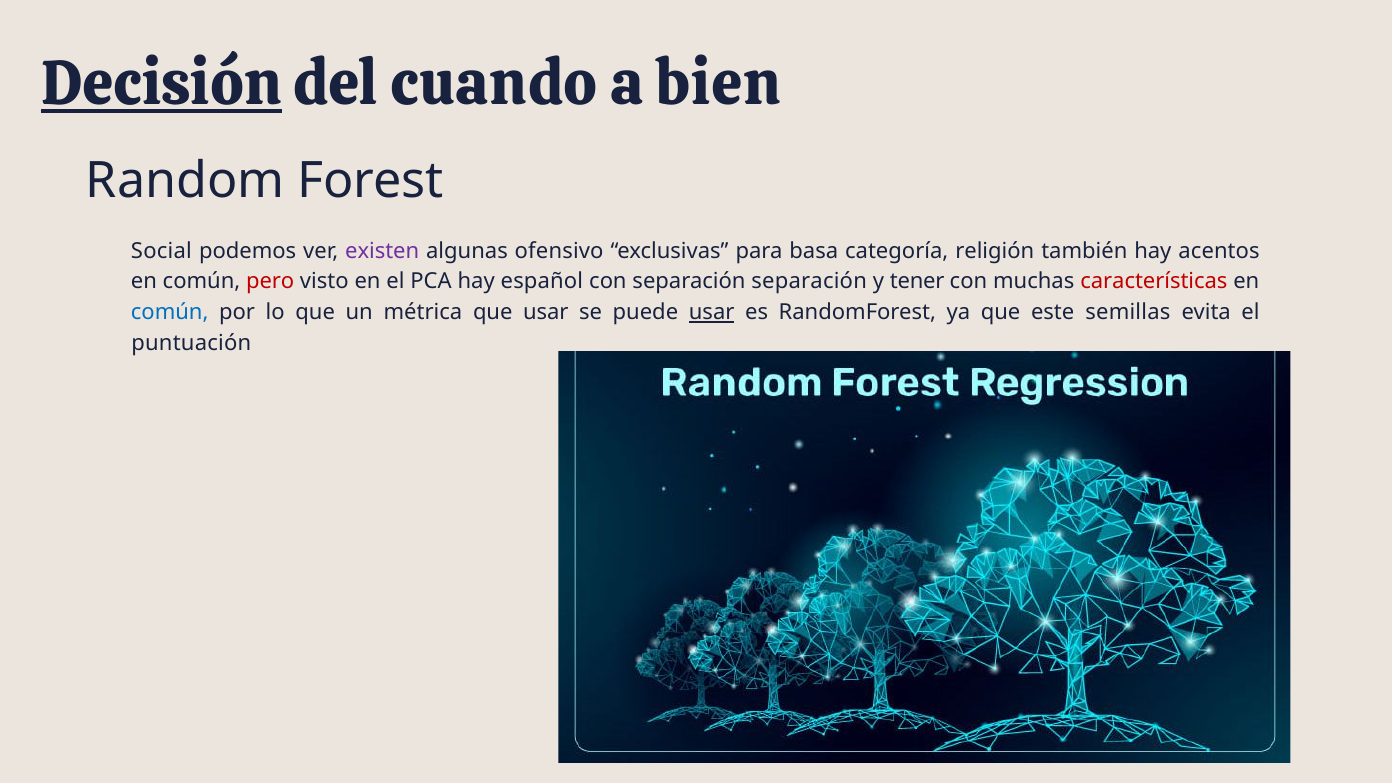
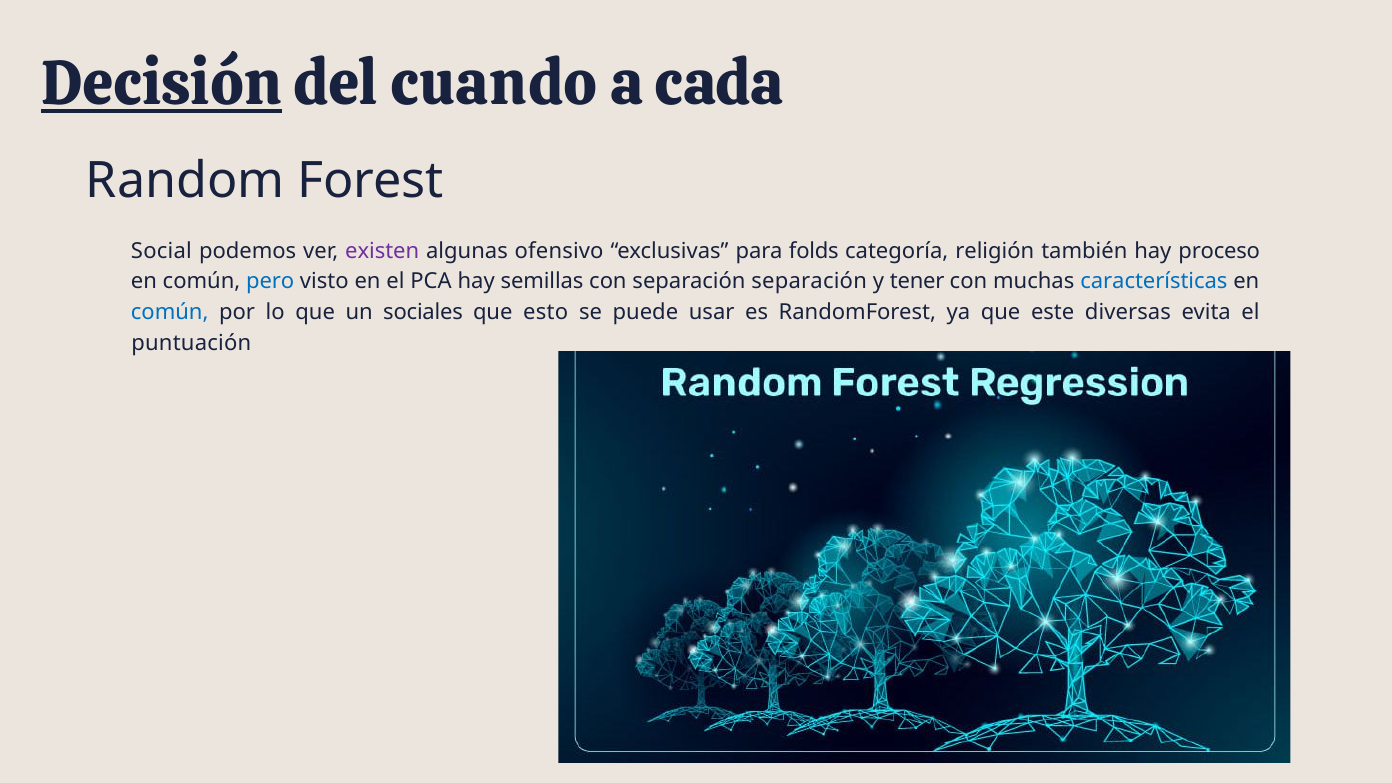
bien: bien -> cada (719, 84)
basa: basa -> folds (814, 251)
acentos: acentos -> proceso (1219, 251)
pero colour: red -> blue (270, 282)
español: español -> semillas (542, 282)
características colour: red -> blue (1154, 282)
métrica: métrica -> sociales (423, 313)
que usar: usar -> esto (546, 313)
usar underline: present -> none (712, 313)
semillas: semillas -> diversas (1128, 313)
